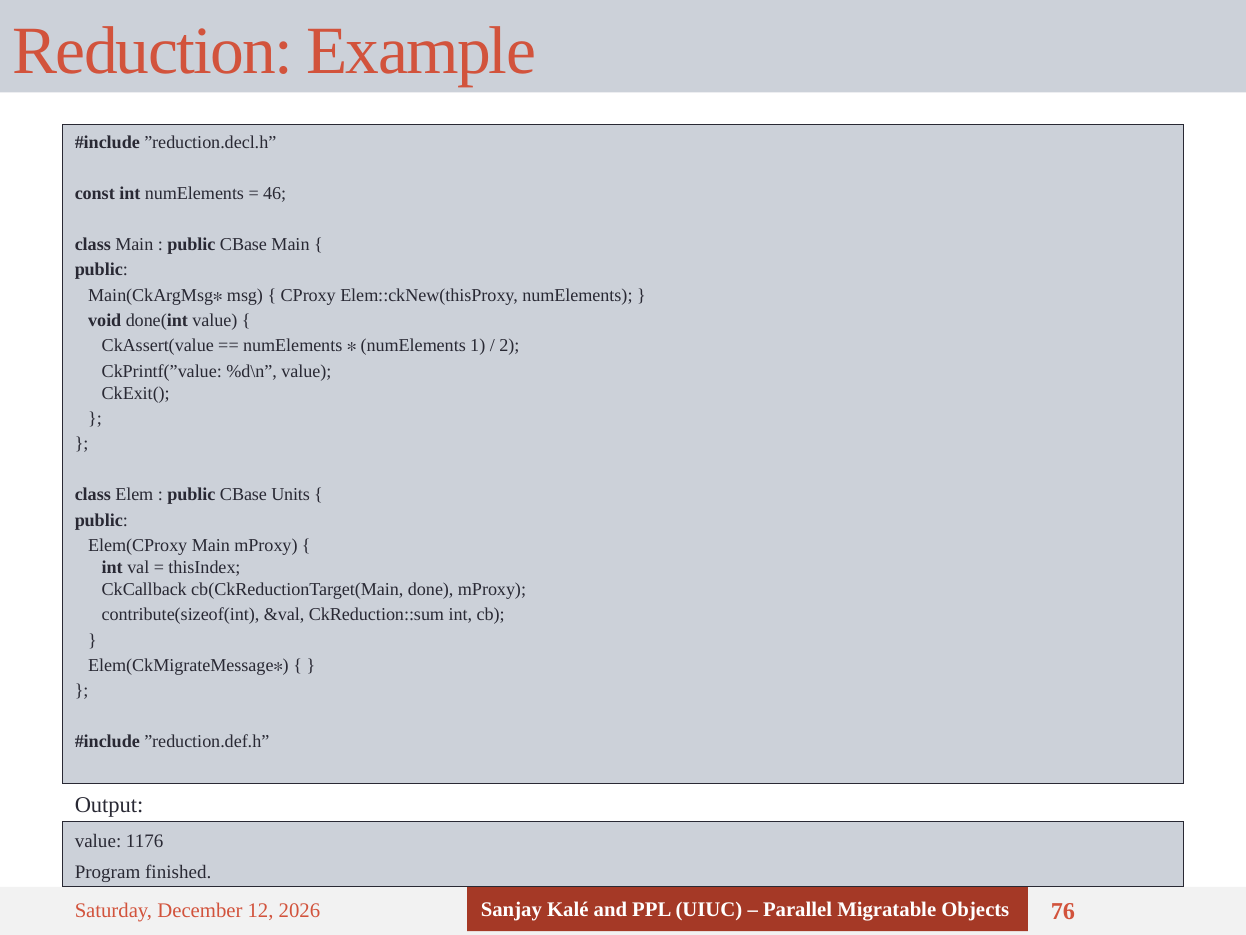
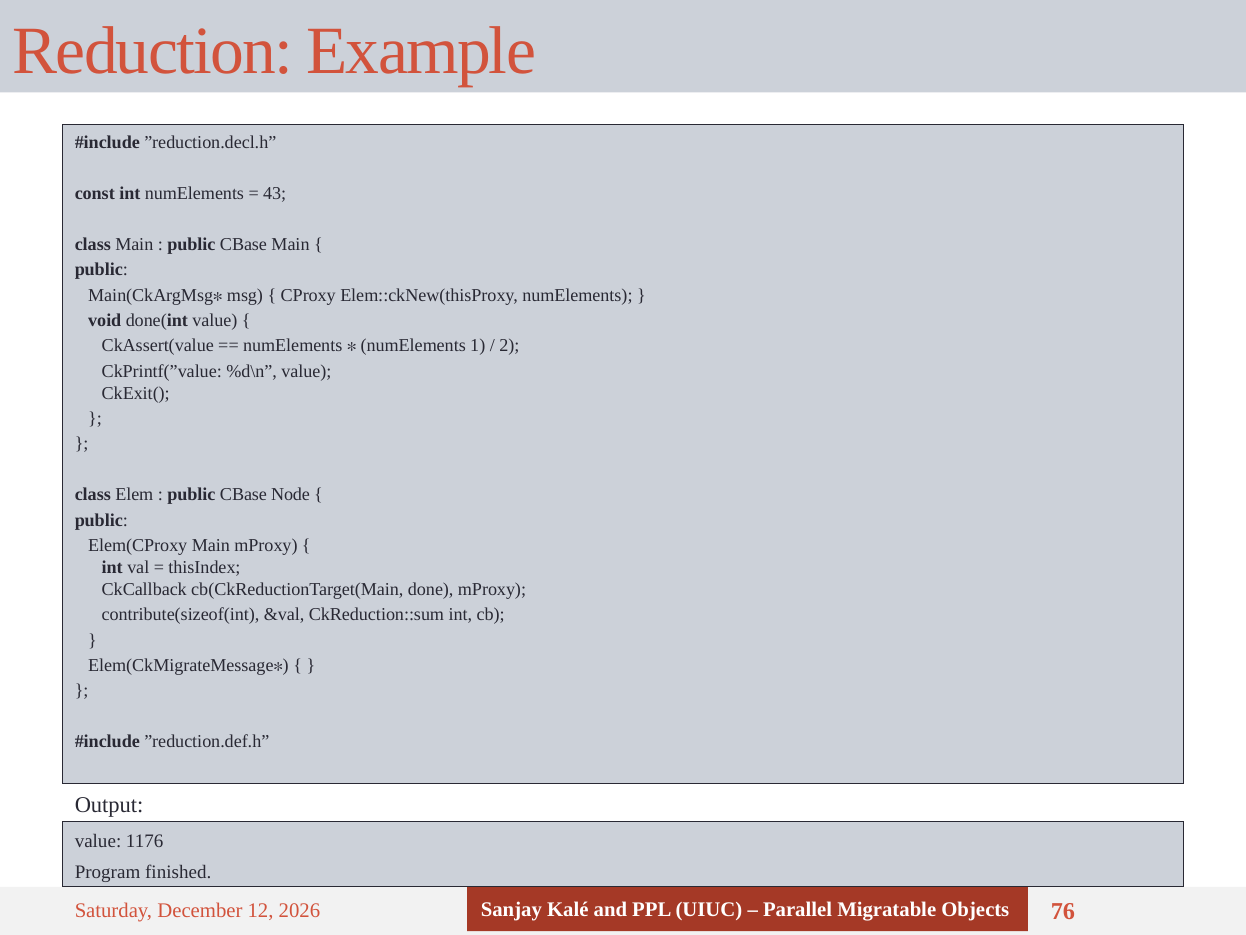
46: 46 -> 43 (275, 193)
Units: Units -> Node (291, 495)
